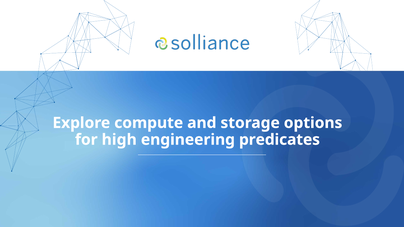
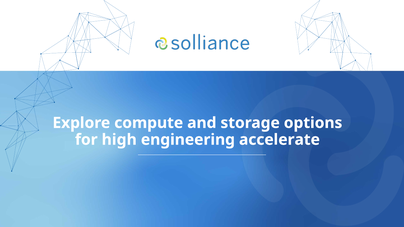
predicates: predicates -> accelerate (279, 140)
